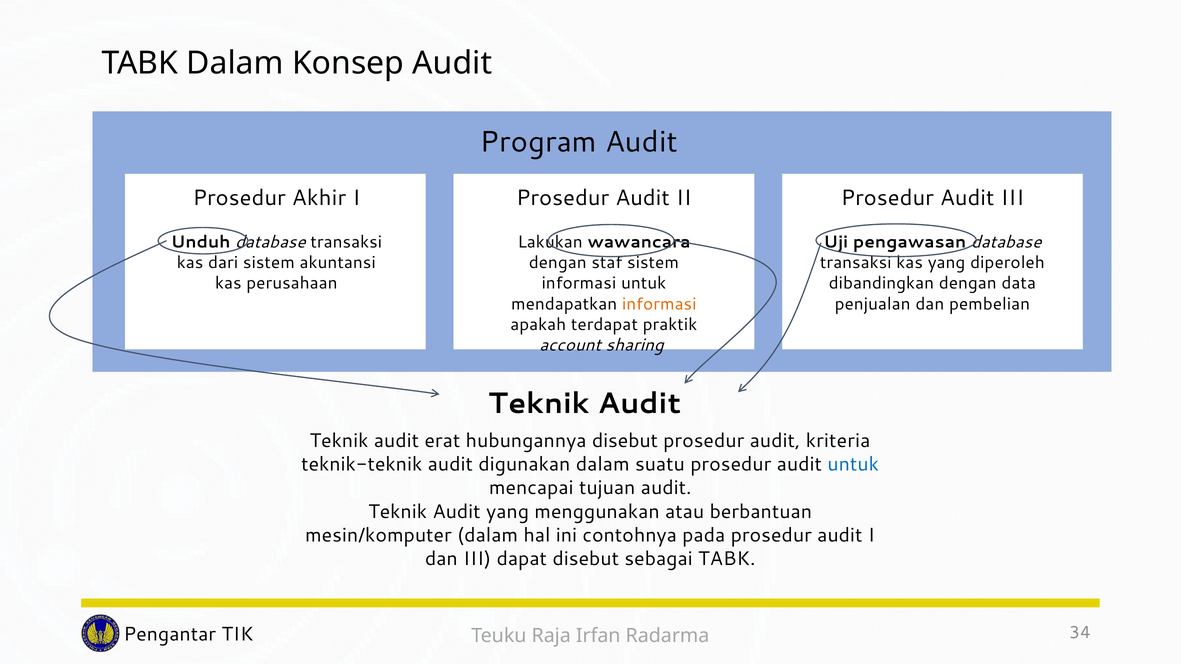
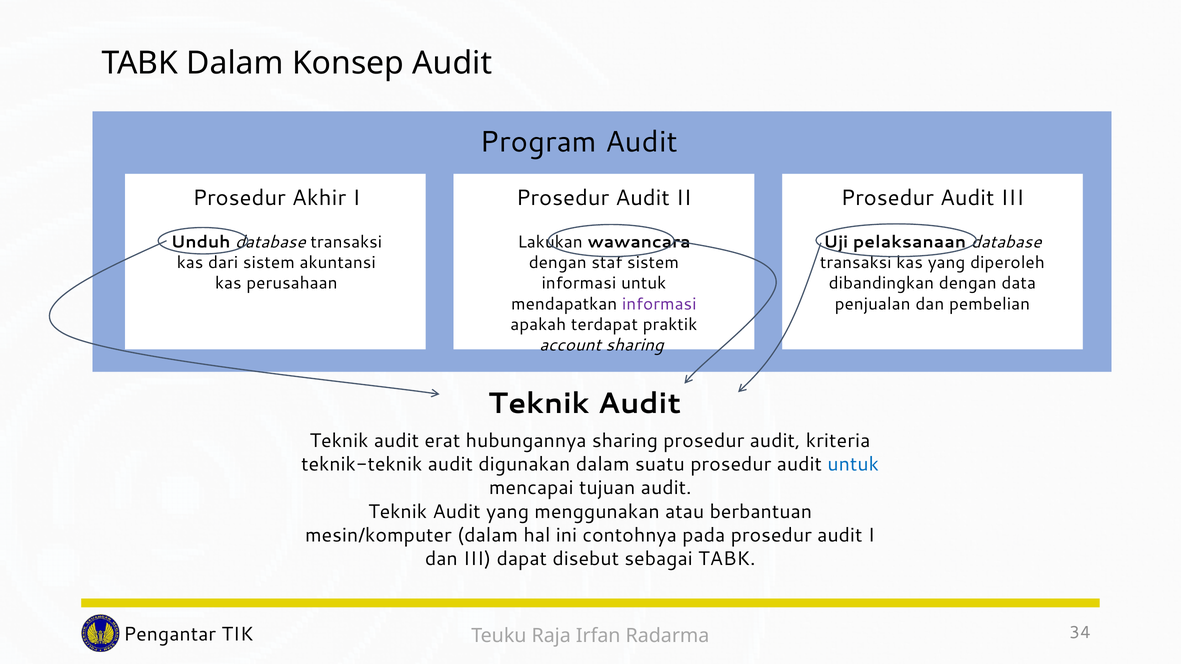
pengawasan: pengawasan -> pelaksanaan (910, 242)
informasi colour: orange -> purple (659, 304)
hubungannya disebut: disebut -> sharing (625, 441)
